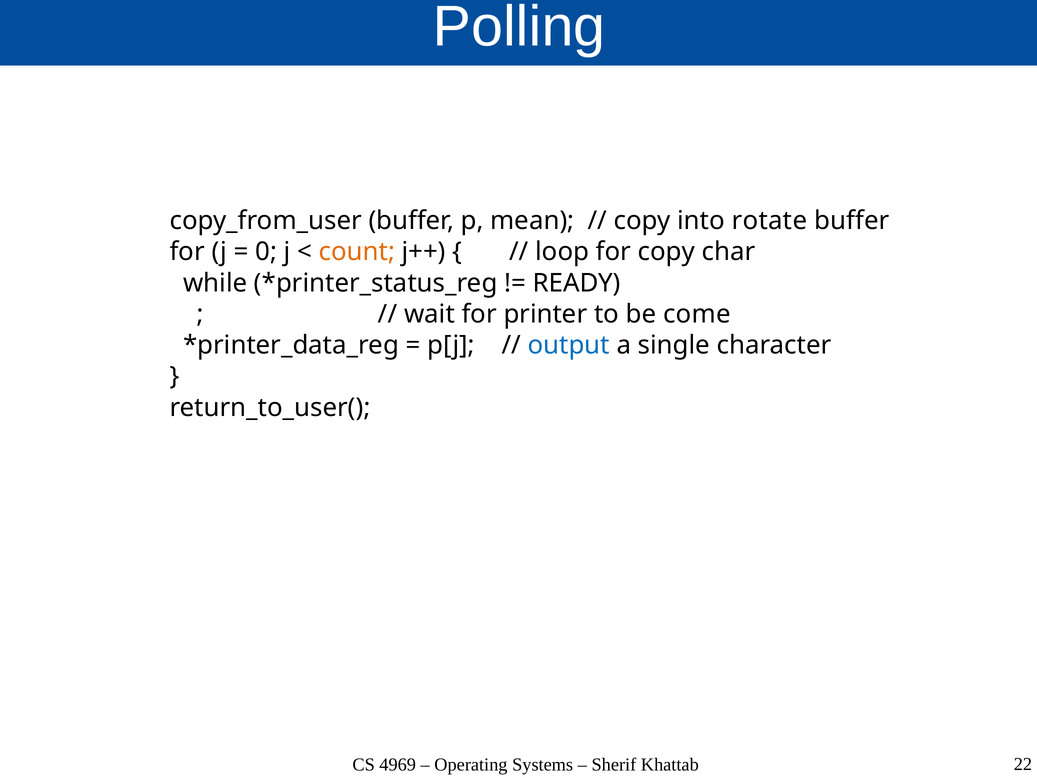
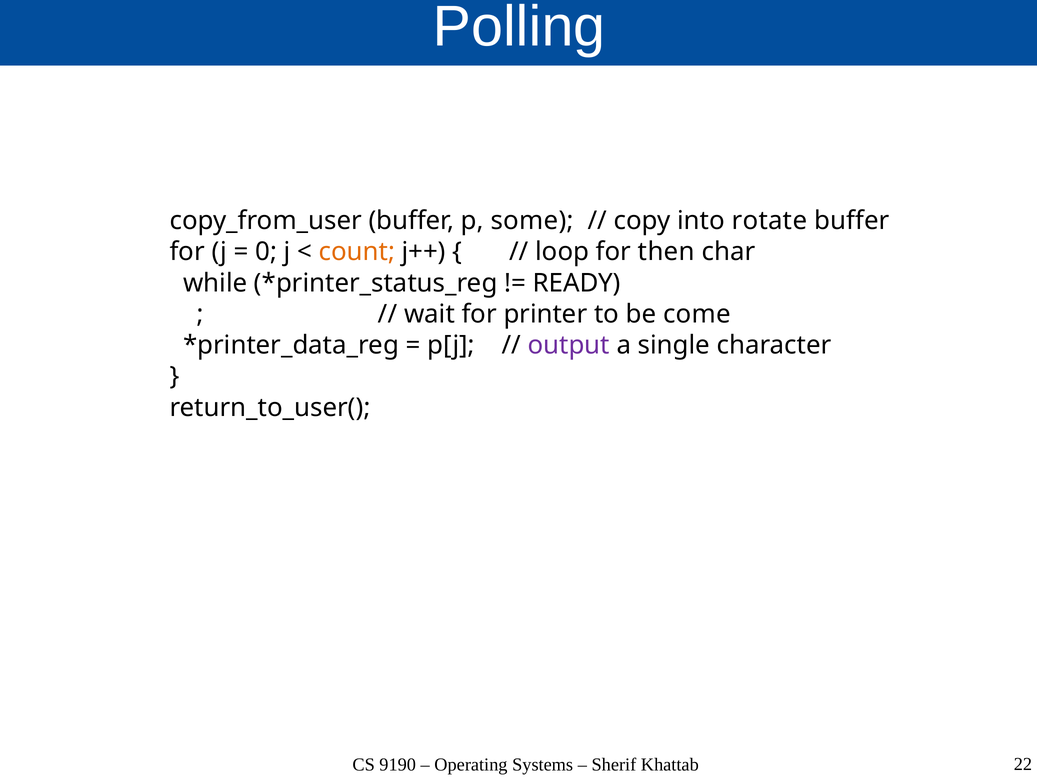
mean: mean -> some (532, 221)
for copy: copy -> then (666, 252)
output colour: blue -> purple (569, 345)
4969: 4969 -> 9190 (398, 764)
